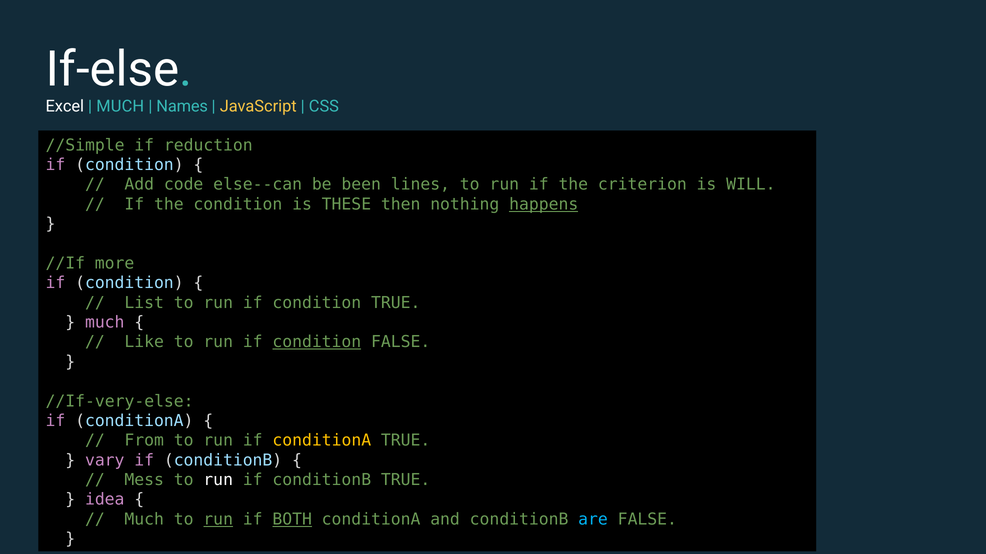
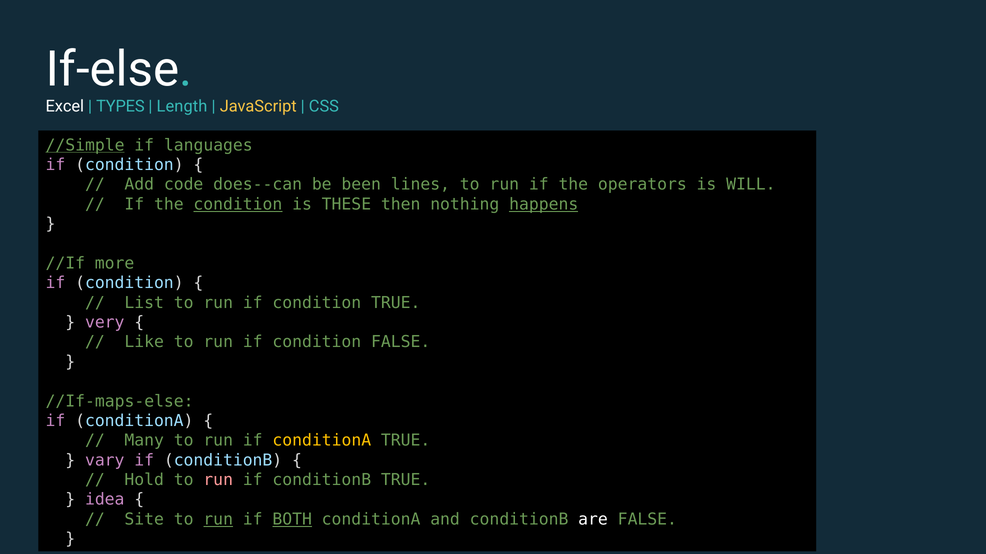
MUCH: MUCH -> TYPES (120, 106)
Names: Names -> Length (182, 106)
//Simple underline: none -> present (85, 145)
reduction: reduction -> languages (208, 145)
else--can: else--can -> does--can (258, 185)
criterion: criterion -> operators (642, 185)
condition underline: none -> present (238, 204)
much: much -> very (105, 323)
condition underline: present -> none (317, 342)
//If-very-else: //If-very-else -> //If-maps-else (120, 402)
From: From -> Many (144, 441)
Mess: Mess -> Hold (144, 480)
run colour: white -> pink (218, 480)
Much: Much -> Site (144, 520)
are colour: light blue -> white (593, 520)
